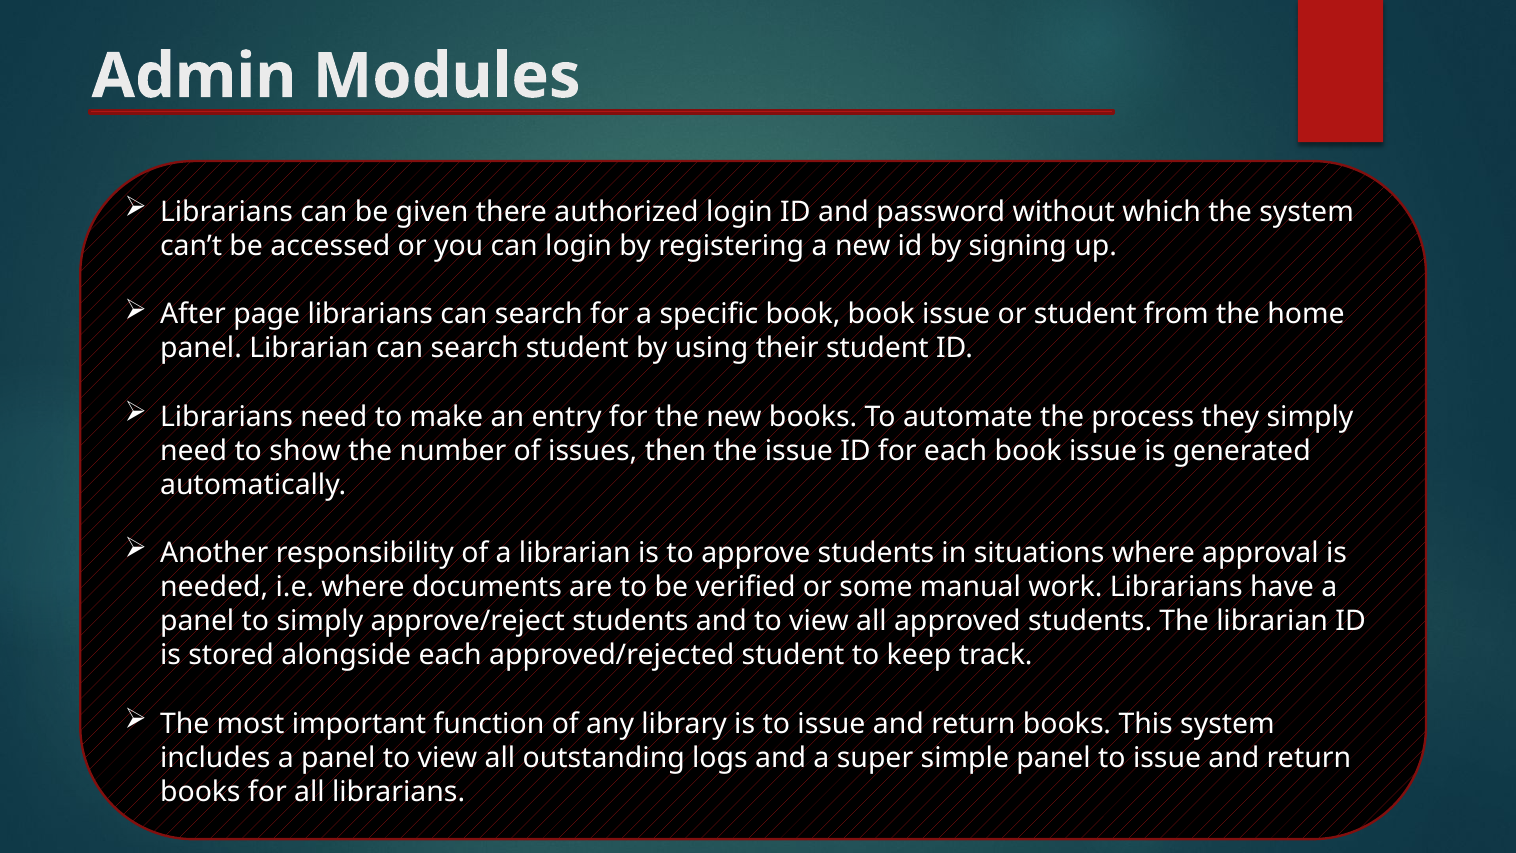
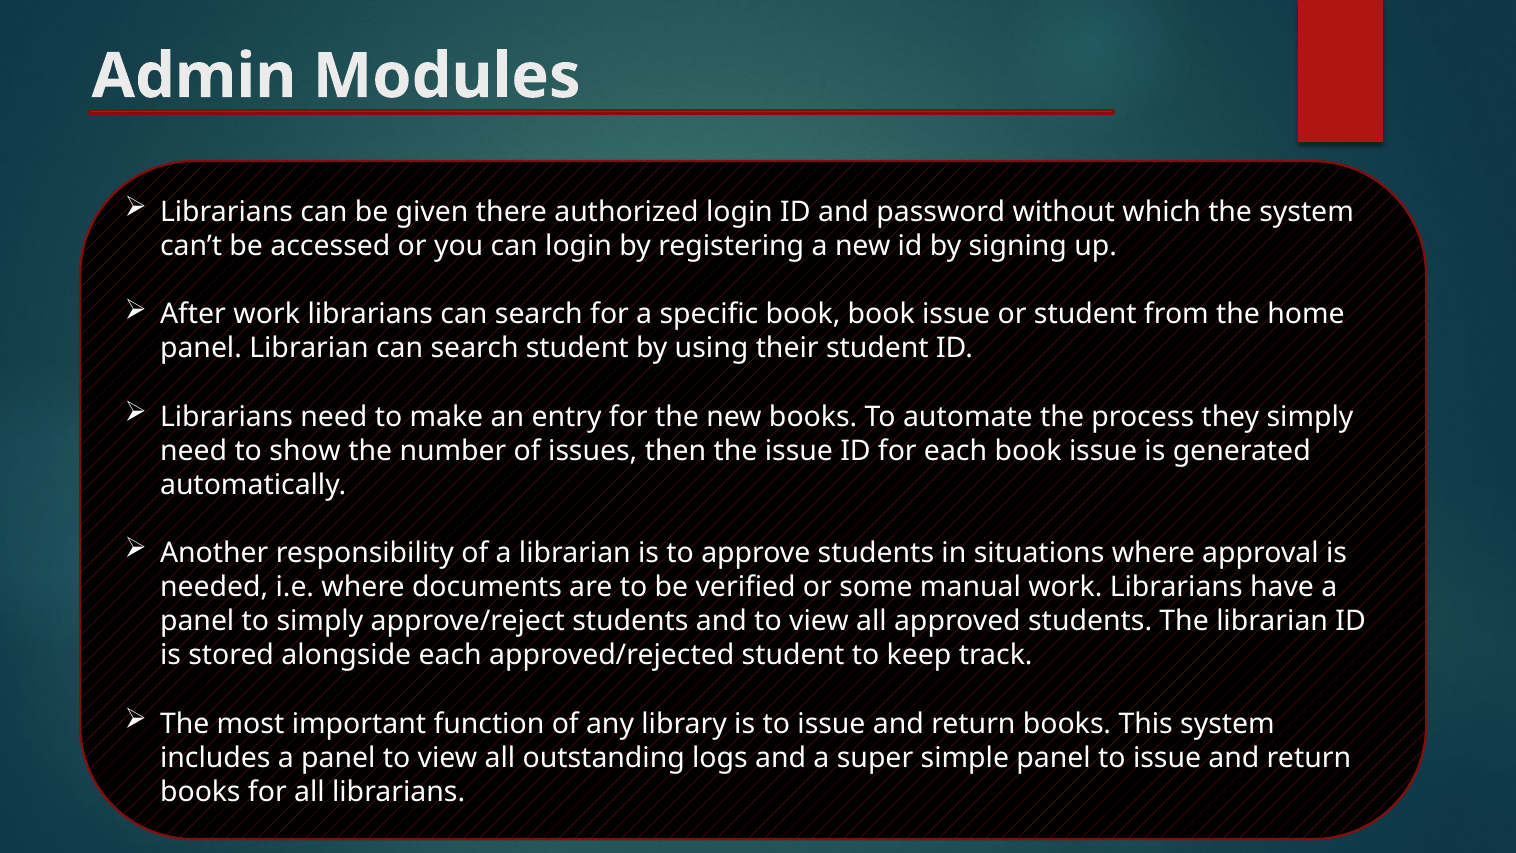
After page: page -> work (267, 314)
